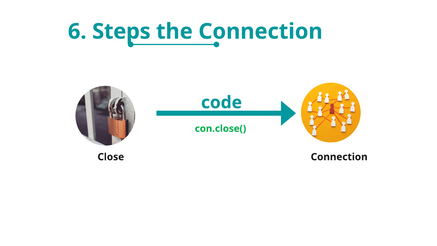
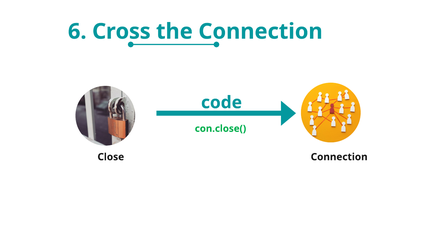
Steps: Steps -> Cross (121, 31)
